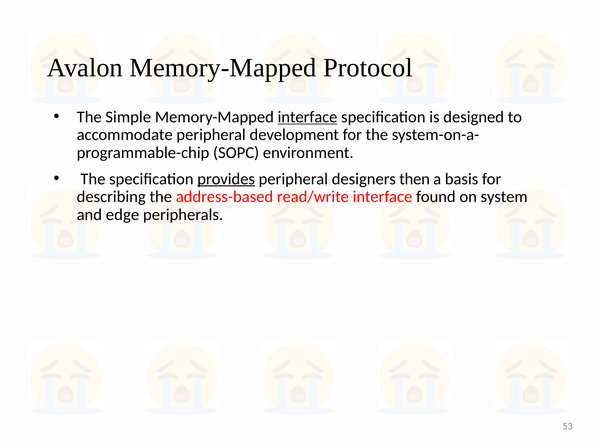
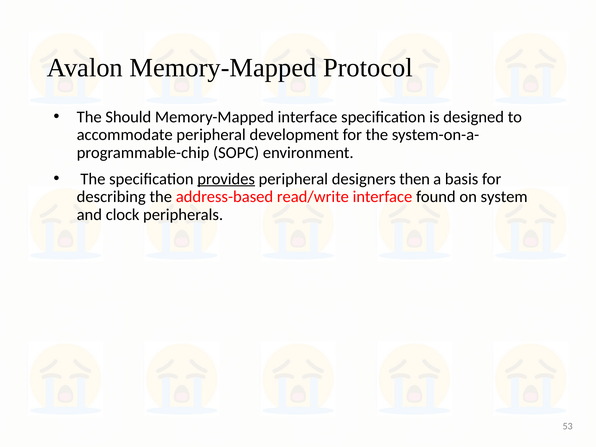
Simple: Simple -> Should (128, 117)
interface underline: present -> none (308, 117)
edge: edge -> clock (123, 215)
